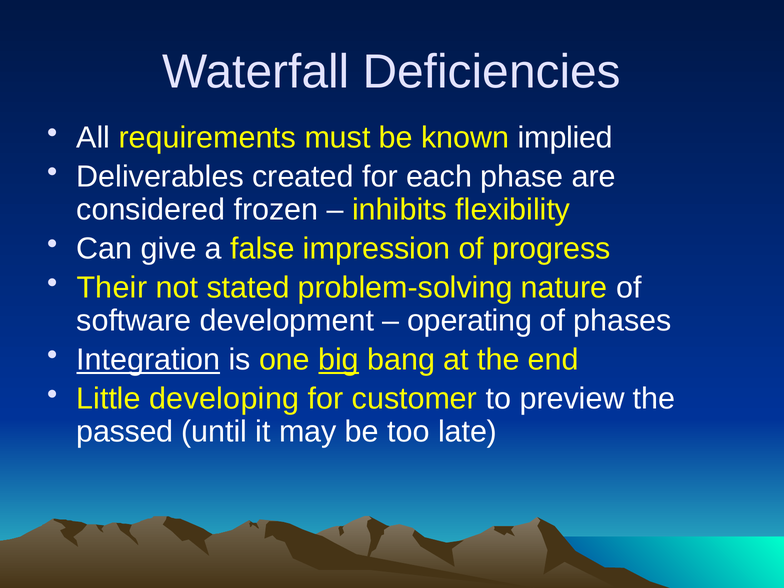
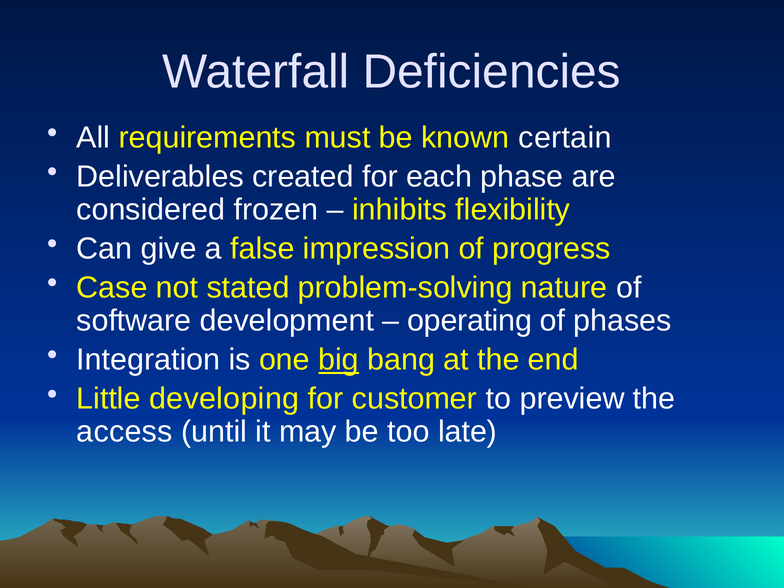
implied: implied -> certain (565, 138)
Their: Their -> Case (112, 288)
Integration underline: present -> none (148, 360)
passed: passed -> access (124, 432)
